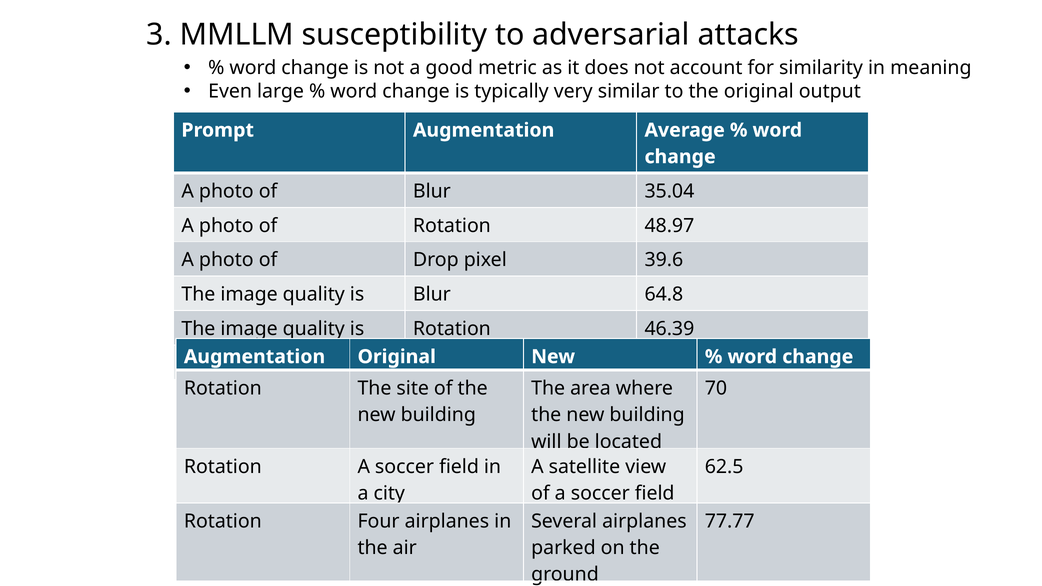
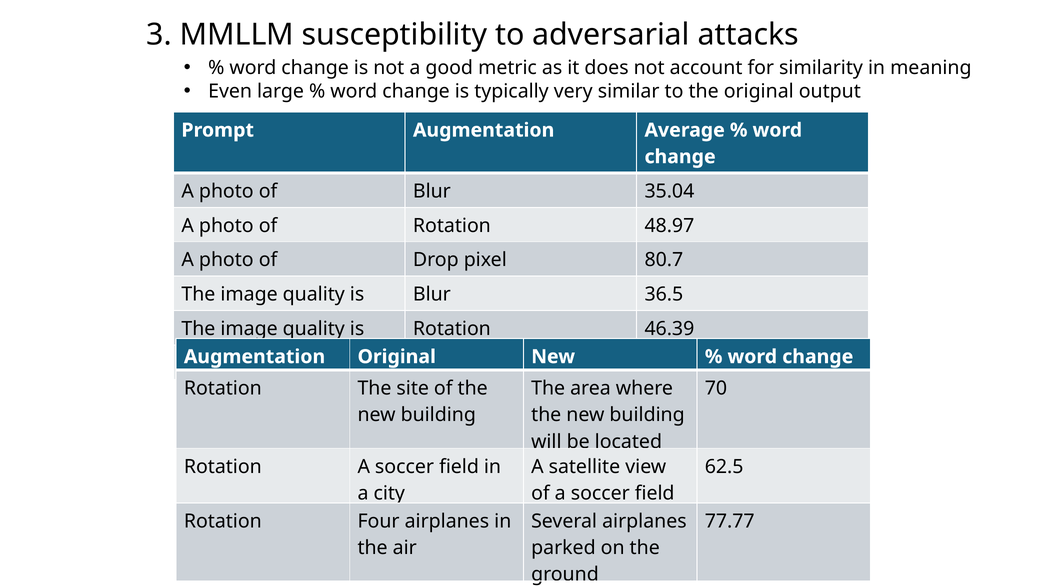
39.6: 39.6 -> 80.7 (664, 260)
64.8: 64.8 -> 36.5 (664, 295)
